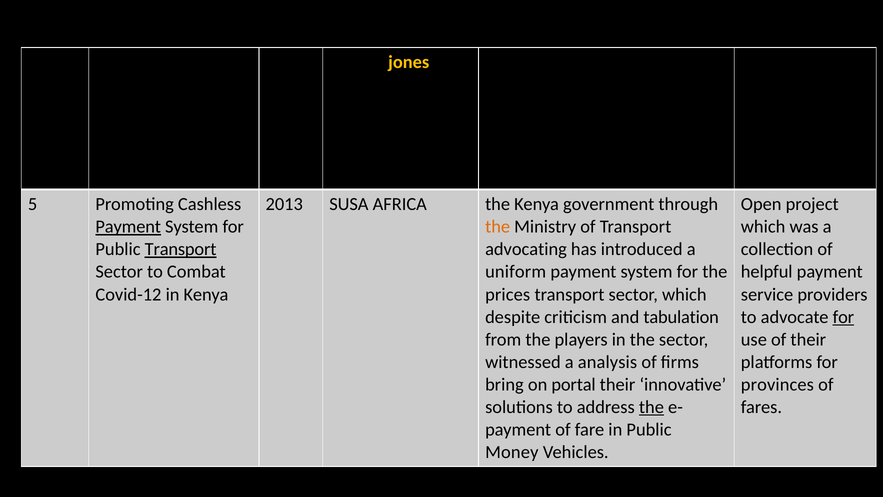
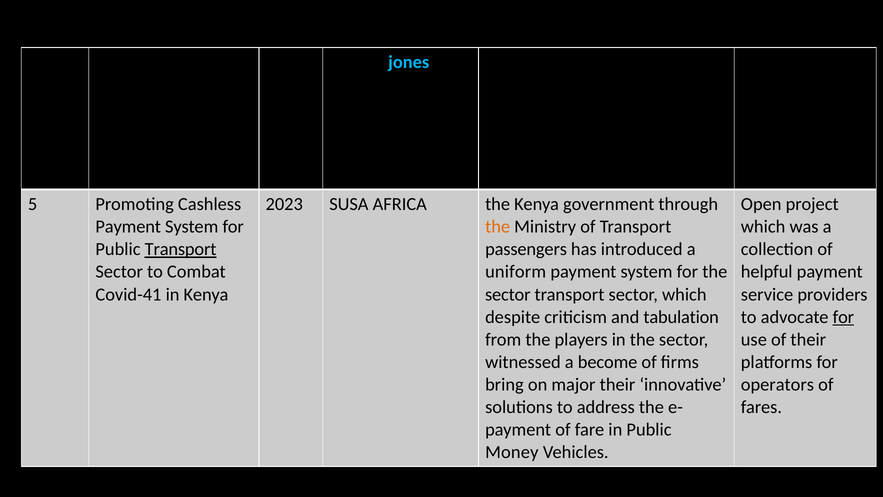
jones colour: yellow -> light blue (409, 62)
2013: 2013 -> 2023 (284, 204)
Payment underline: present -> none (128, 227)
advocating: advocating -> passengers (526, 249)
Covid-12: Covid-12 -> Covid-41 (128, 294)
prices: prices -> sector (508, 294)
analysis: analysis -> become (608, 362)
portal: portal -> major (573, 384)
provinces: provinces -> operators (777, 384)
the underline: present -> none (651, 407)
